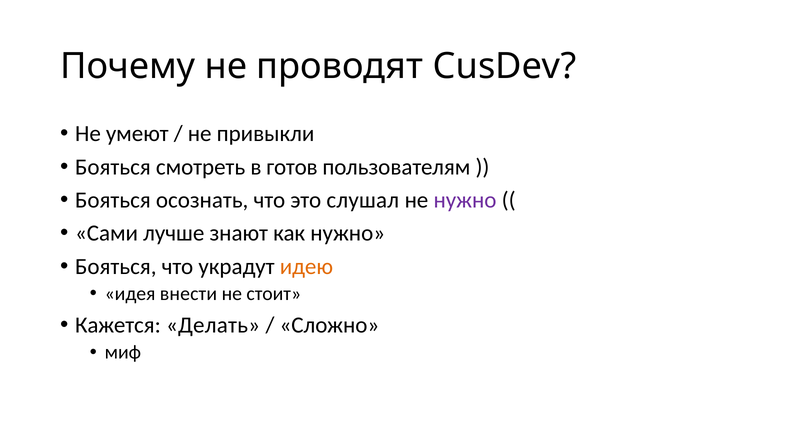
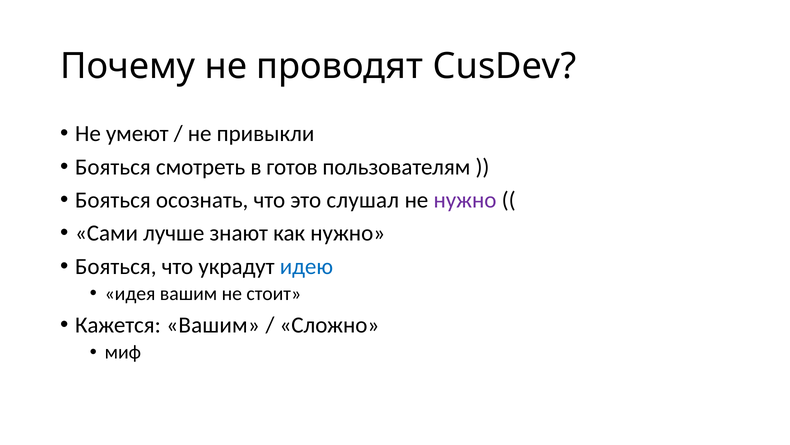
идею colour: orange -> blue (306, 266)
идея внести: внести -> вашим (189, 293)
Кажется Делать: Делать -> Вашим (213, 325)
